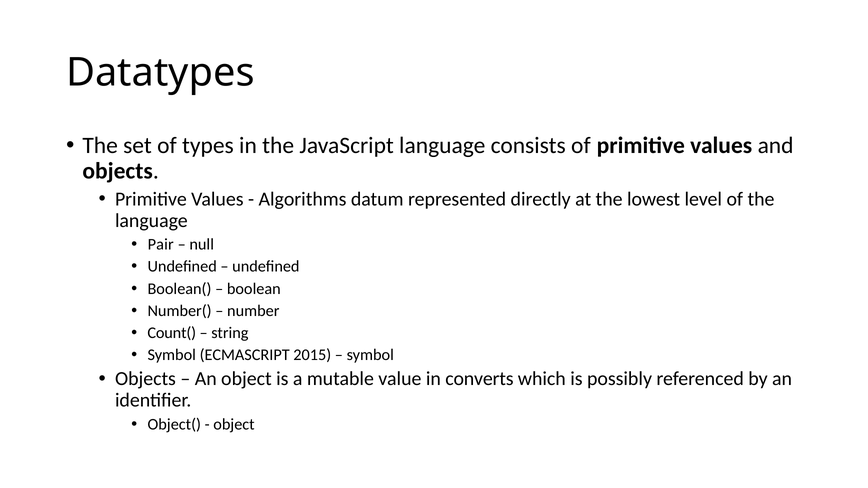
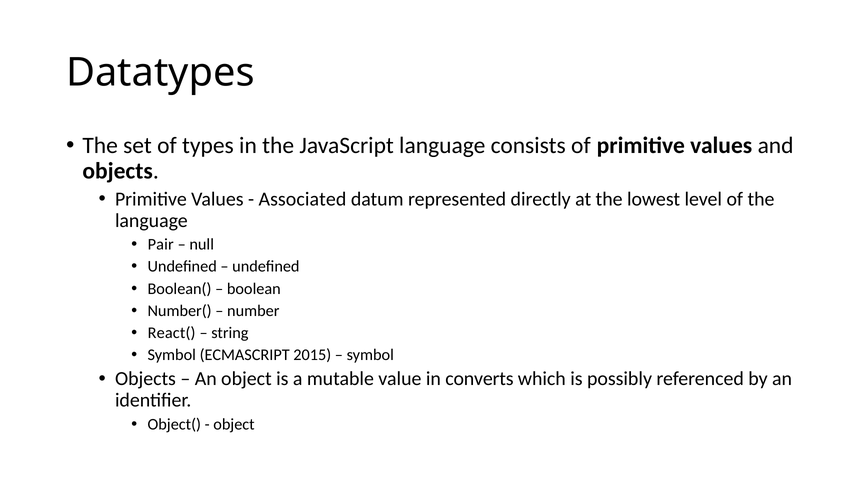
Algorithms: Algorithms -> Associated (302, 199)
Count(: Count( -> React( (172, 333)
